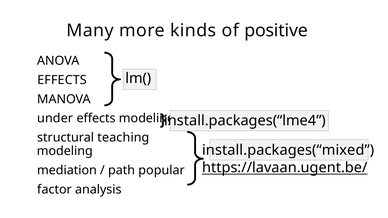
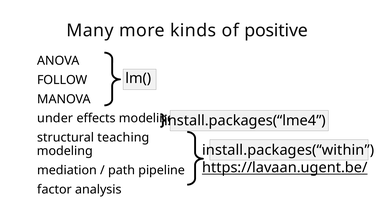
EFFECTS: EFFECTS -> FOLLOW (62, 80)
install.packages(“mixed: install.packages(“mixed -> install.packages(“within (288, 150)
popular: popular -> pipeline (162, 170)
